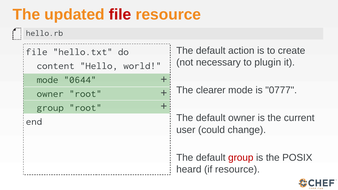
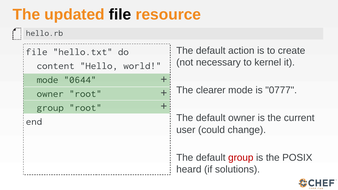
file colour: red -> black (120, 15)
plugin: plugin -> kernel (268, 62)
if resource: resource -> solutions (237, 169)
